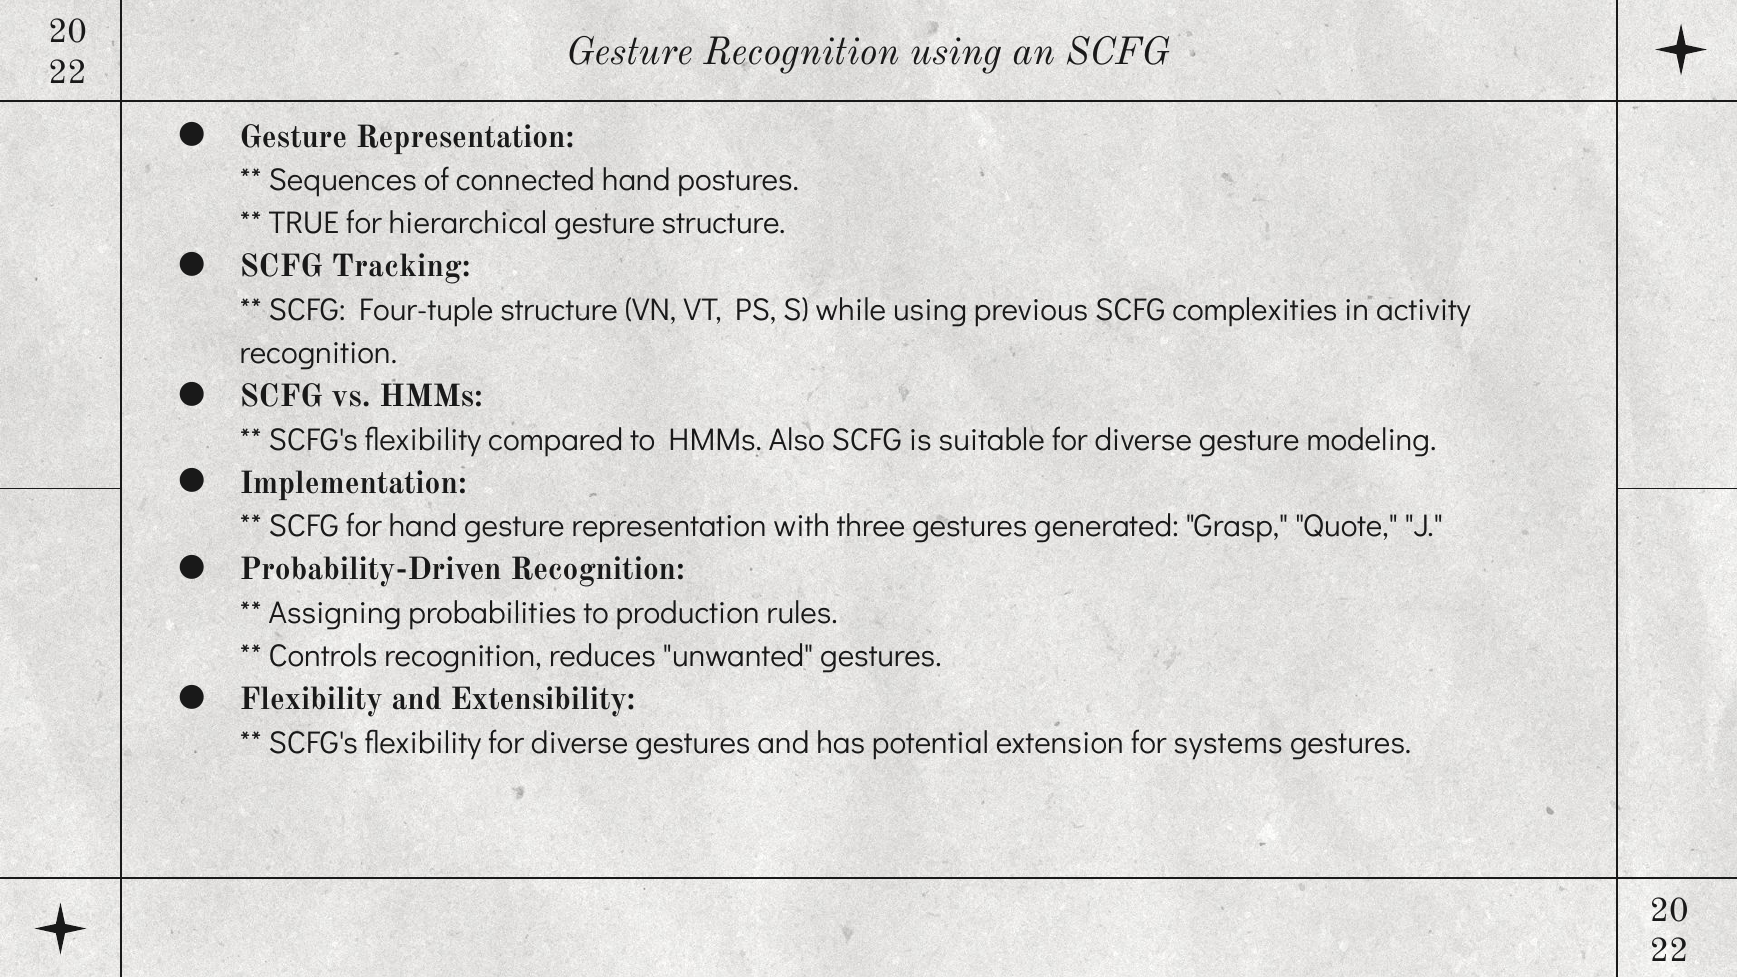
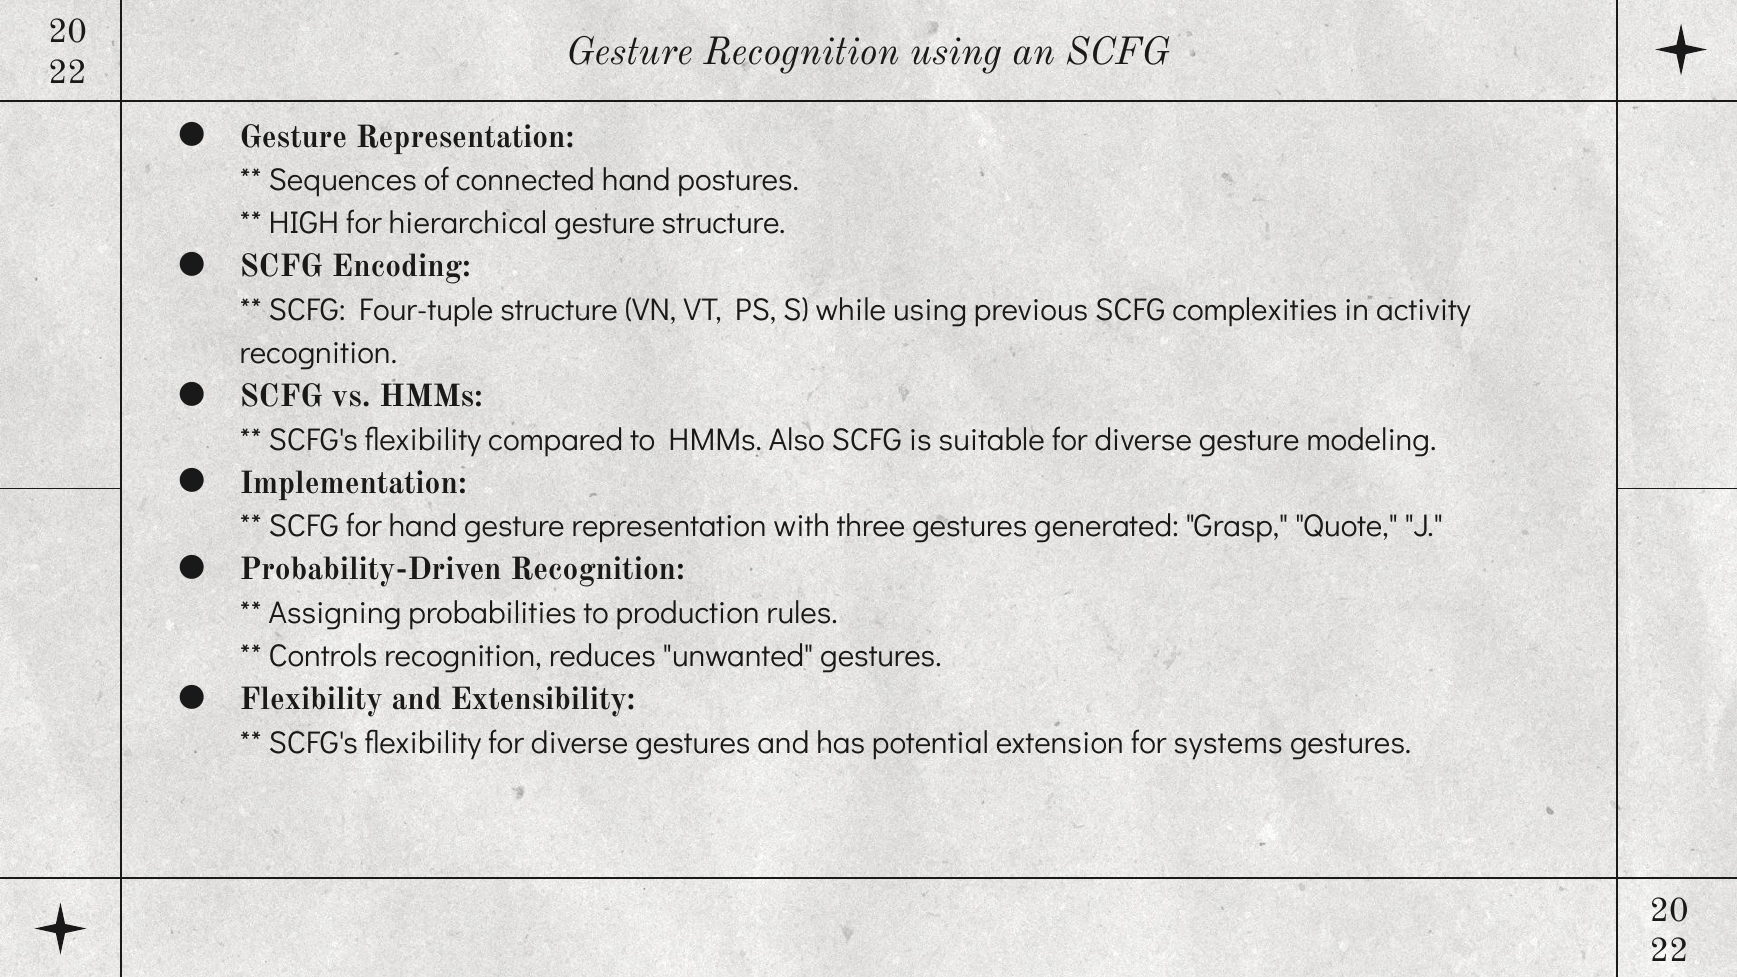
TRUE: TRUE -> HIGH (304, 223)
Tracking: Tracking -> Encoding (401, 267)
